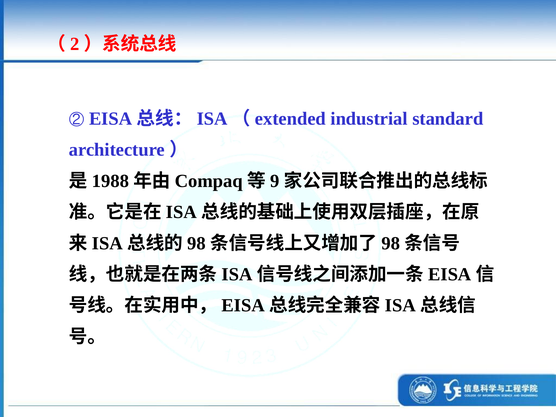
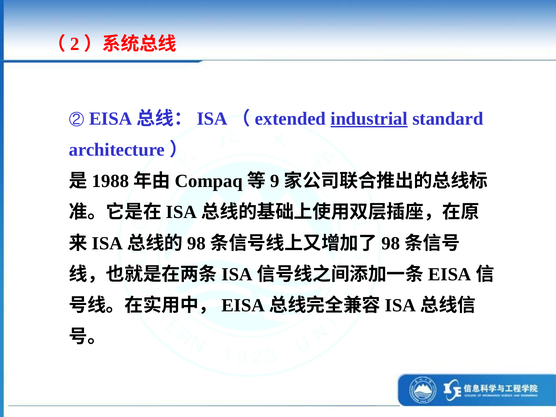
industrial underline: none -> present (369, 119)
